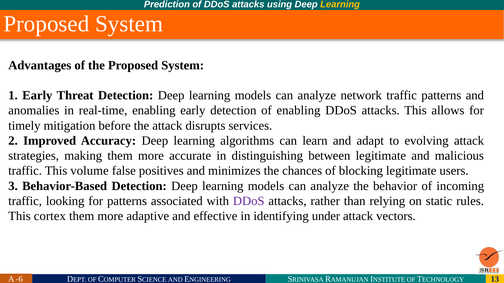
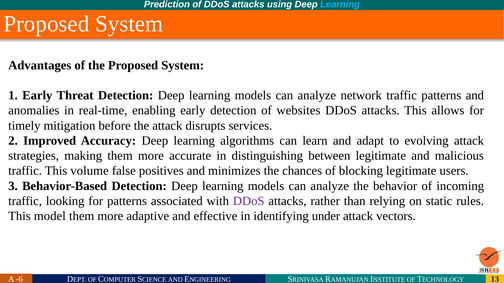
Learning colour: yellow -> light blue (340, 4)
of enabling: enabling -> websites (298, 111)
cortex: cortex -> model (50, 217)
